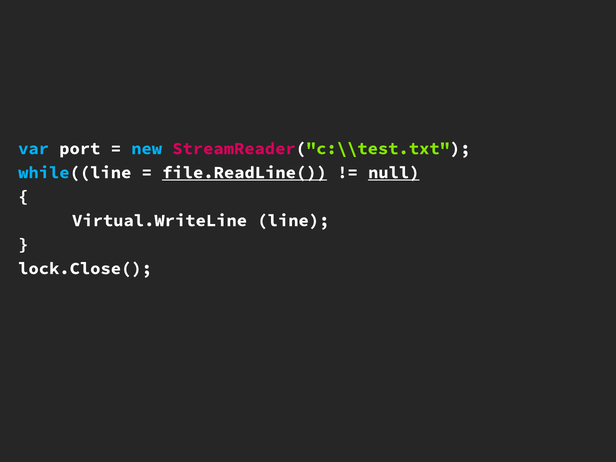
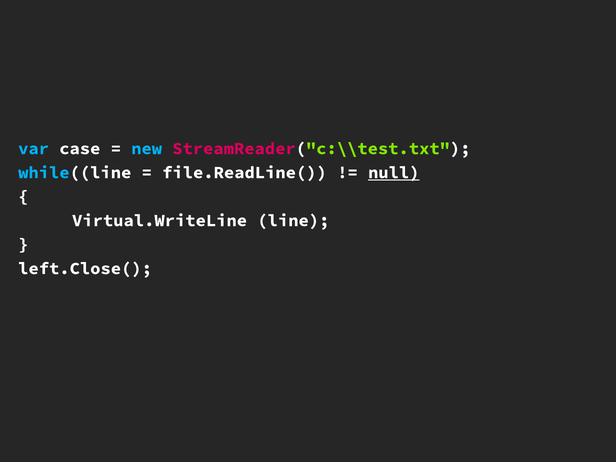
port: port -> case (80, 149)
file.ReadLine( underline: present -> none (244, 173)
lock.Close(: lock.Close( -> left.Close( (85, 268)
